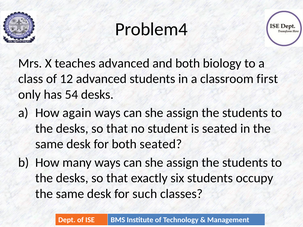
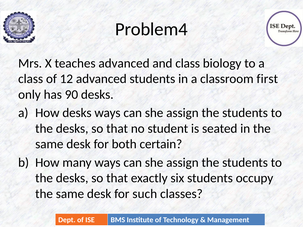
and both: both -> class (188, 63)
54: 54 -> 90 (71, 95)
How again: again -> desks (77, 113)
both seated: seated -> certain (161, 144)
